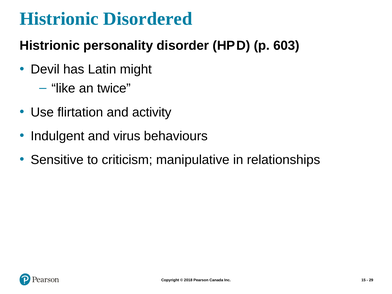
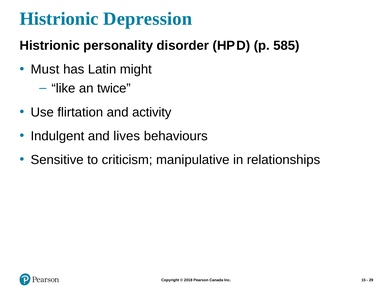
Disordered: Disordered -> Depression (148, 19)
603: 603 -> 585 (287, 46)
Devil: Devil -> Must (45, 69)
virus: virus -> lives (127, 136)
